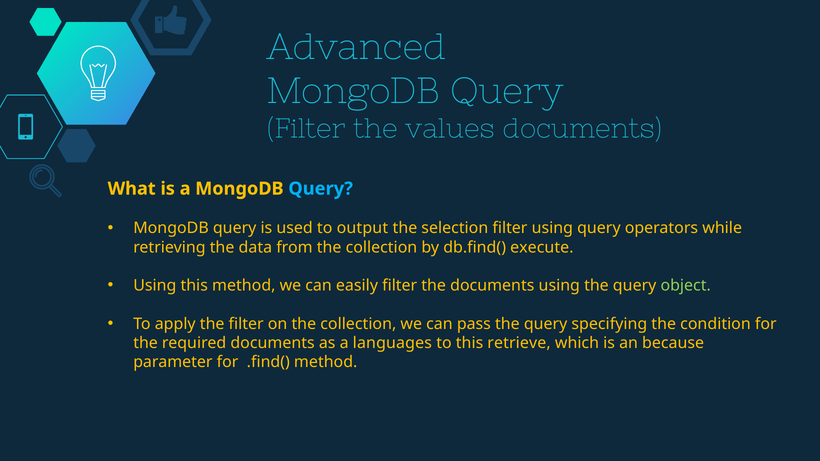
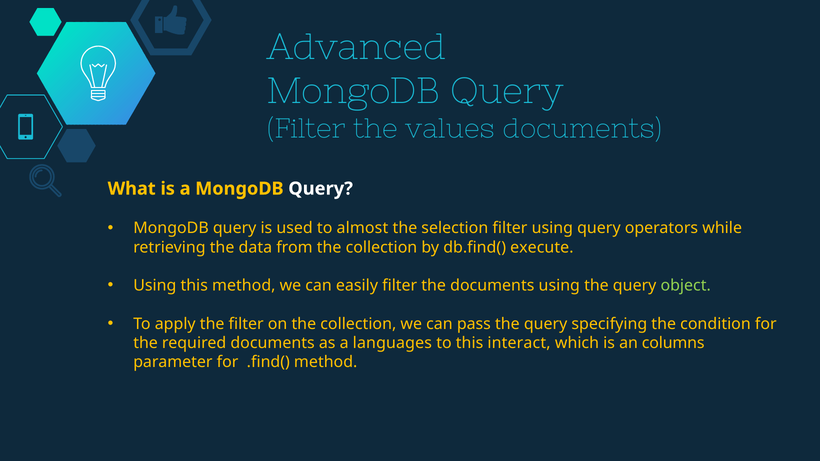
Query colour: light blue -> white (321, 189)
output: output -> almost (362, 228)
retrieve: retrieve -> interact (519, 343)
because: because -> columns (673, 343)
